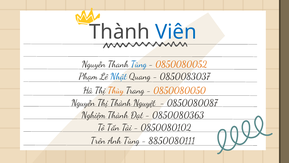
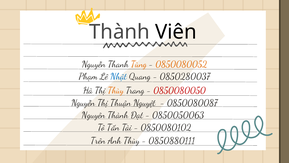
Viên colour: blue -> black (176, 32)
Tùng colour: blue -> orange (139, 64)
0850083037: 0850083037 -> 0850280037 (185, 76)
0850080050 colour: orange -> red (180, 90)
Thị Thành: Thành -> Thuận (121, 102)
Nghiệm: Nghiệm -> Nguyên (93, 115)
0850080363: 0850080363 -> 0850050063 (178, 115)
Anh Tùng: Tùng -> Thùy (132, 140)
8850080111: 8850080111 -> 0850880111 (172, 140)
